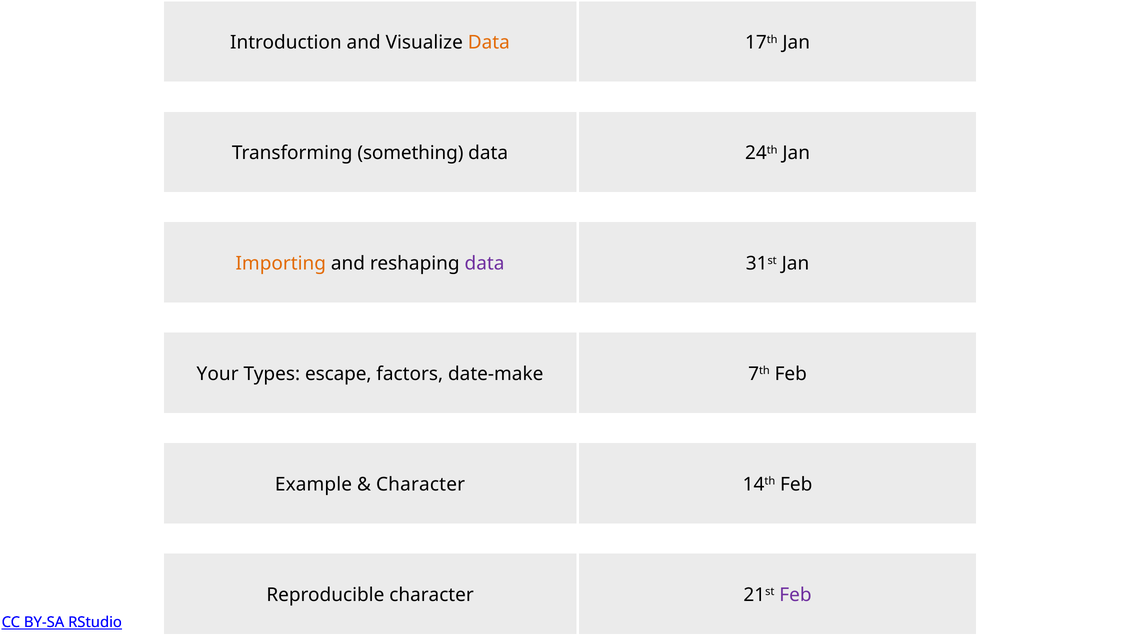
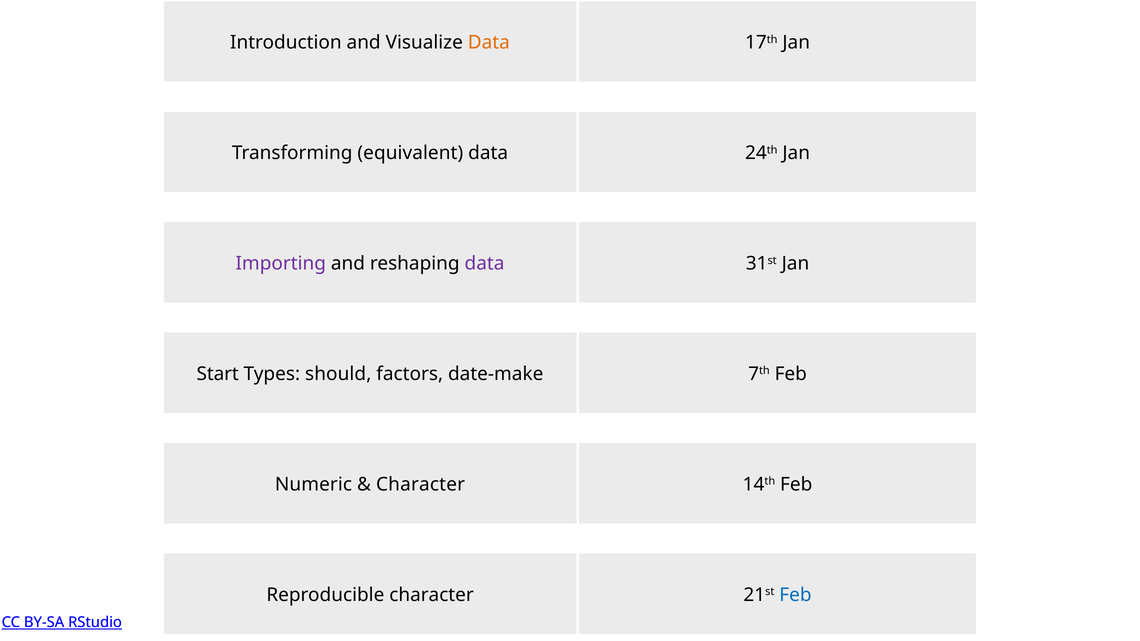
something: something -> equivalent (410, 153)
Importing colour: orange -> purple (281, 264)
Your: Your -> Start (218, 374)
escape: escape -> should (338, 374)
Example: Example -> Numeric (313, 485)
Feb colour: purple -> blue (795, 595)
